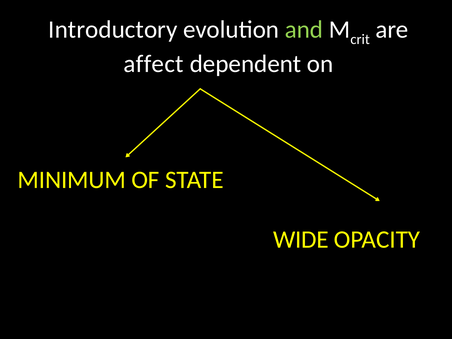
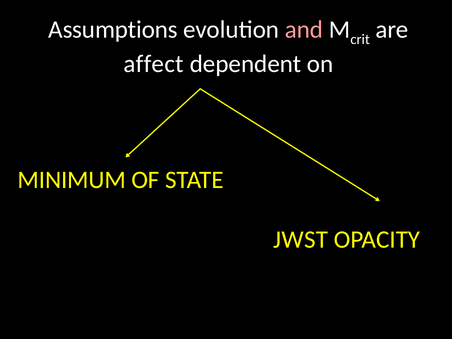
Introductory: Introductory -> Assumptions (113, 30)
and colour: light green -> pink (304, 30)
WIDE: WIDE -> JWST (301, 239)
